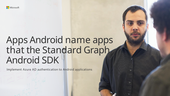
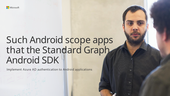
Apps: Apps -> Such (17, 40)
name: name -> scope (78, 40)
